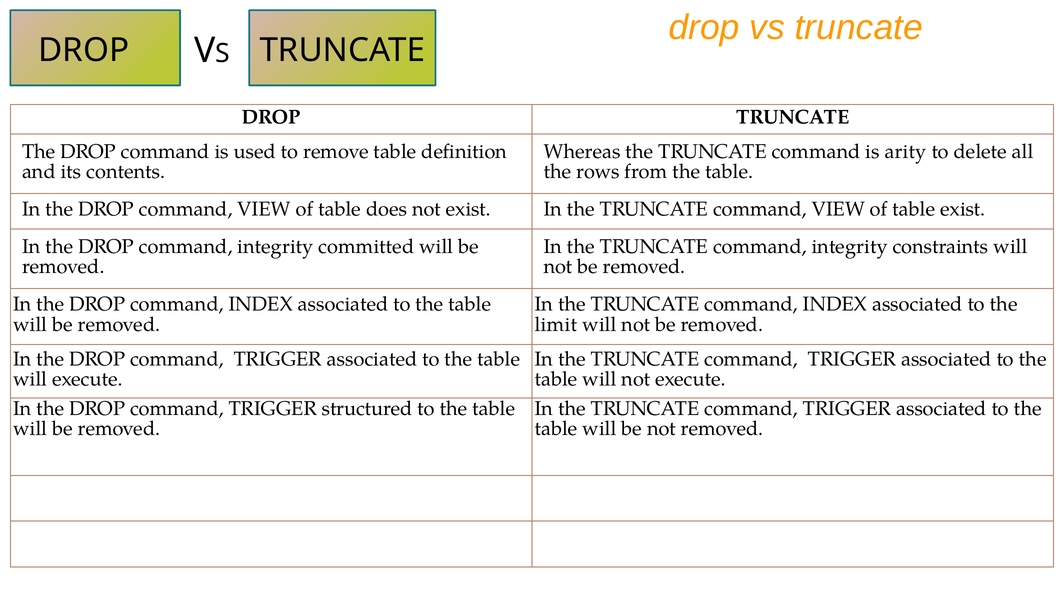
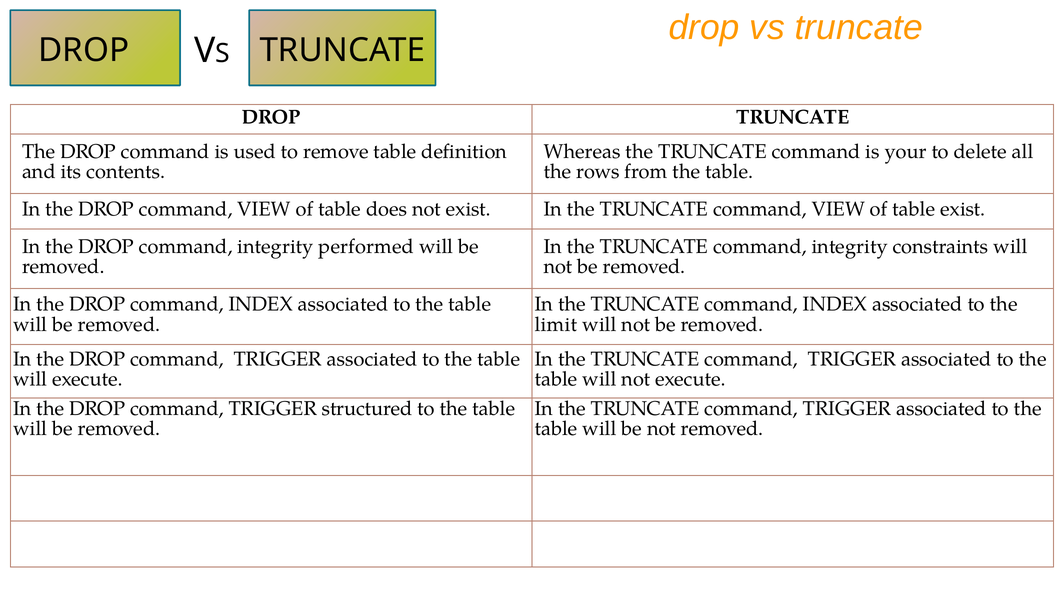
arity: arity -> your (906, 152)
committed: committed -> performed (366, 247)
